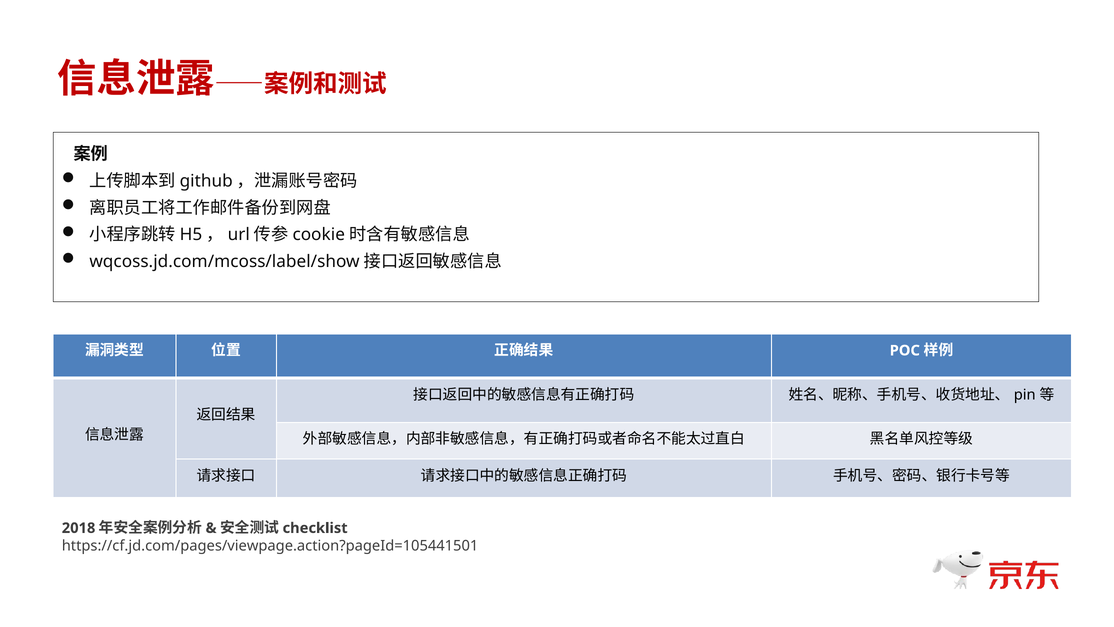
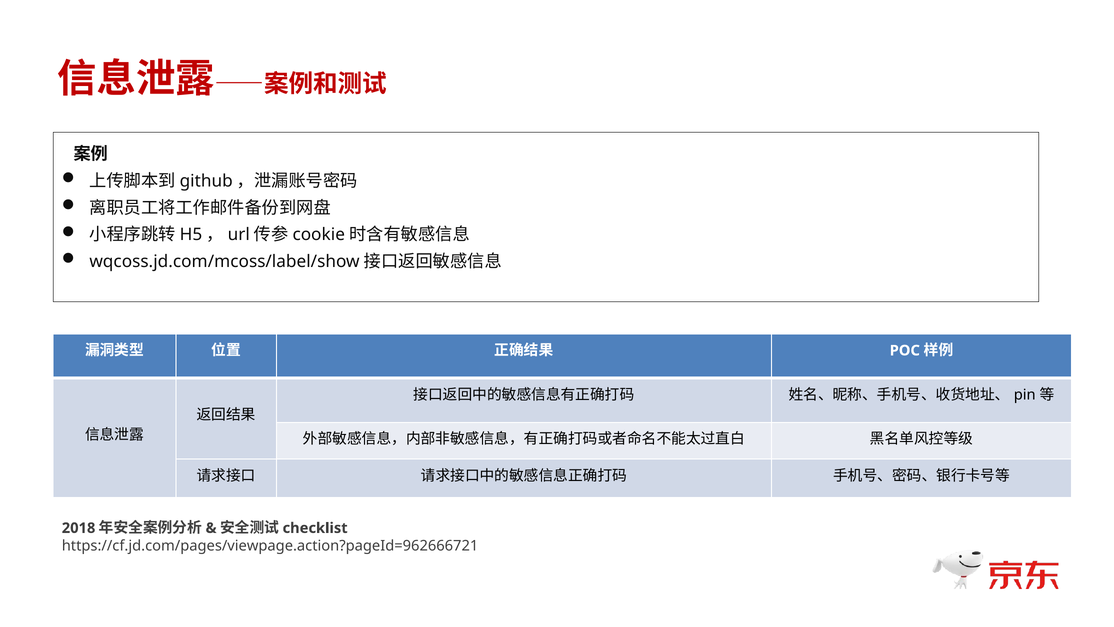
https://cf.jd.com/pages/viewpage.action?pageId=105441501: https://cf.jd.com/pages/viewpage.action?pageId=105441501 -> https://cf.jd.com/pages/viewpage.action?pageId=962666721 (270, 545)
